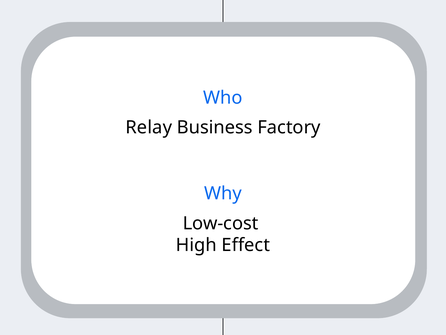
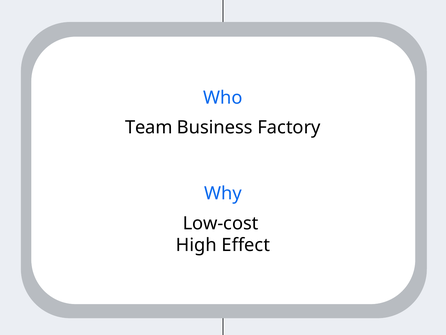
Relay: Relay -> Team (149, 127)
